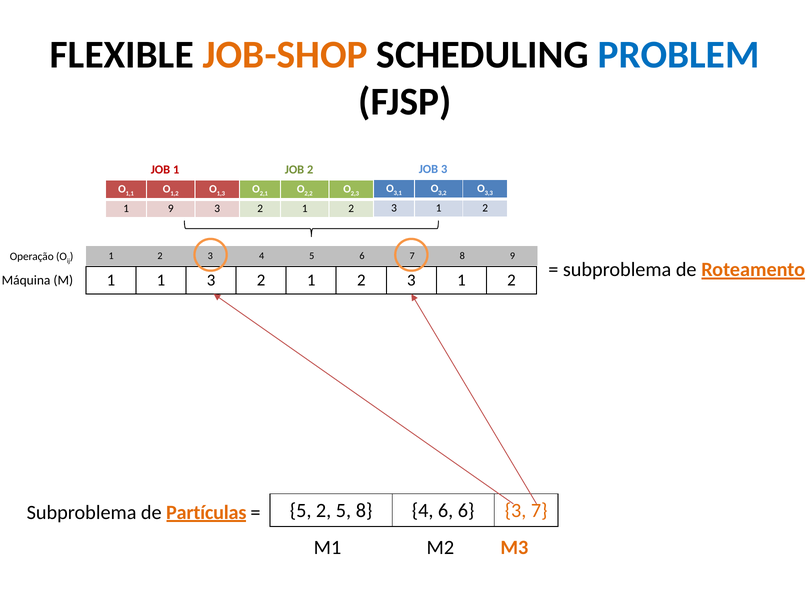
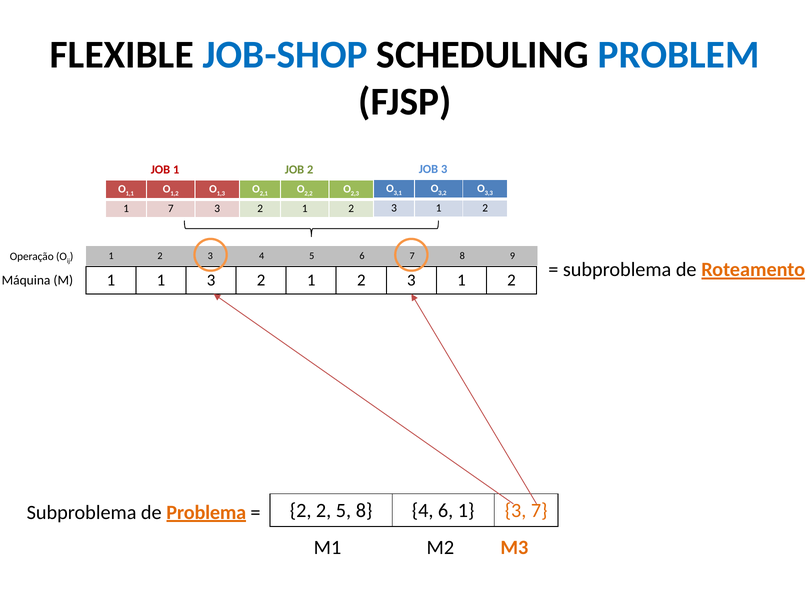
JOB-SHOP colour: orange -> blue (285, 55)
1 9: 9 -> 7 (171, 209)
Partículas: Partículas -> Problema (206, 513)
5: 5 -> 2 (301, 511)
6 6: 6 -> 1 (466, 511)
